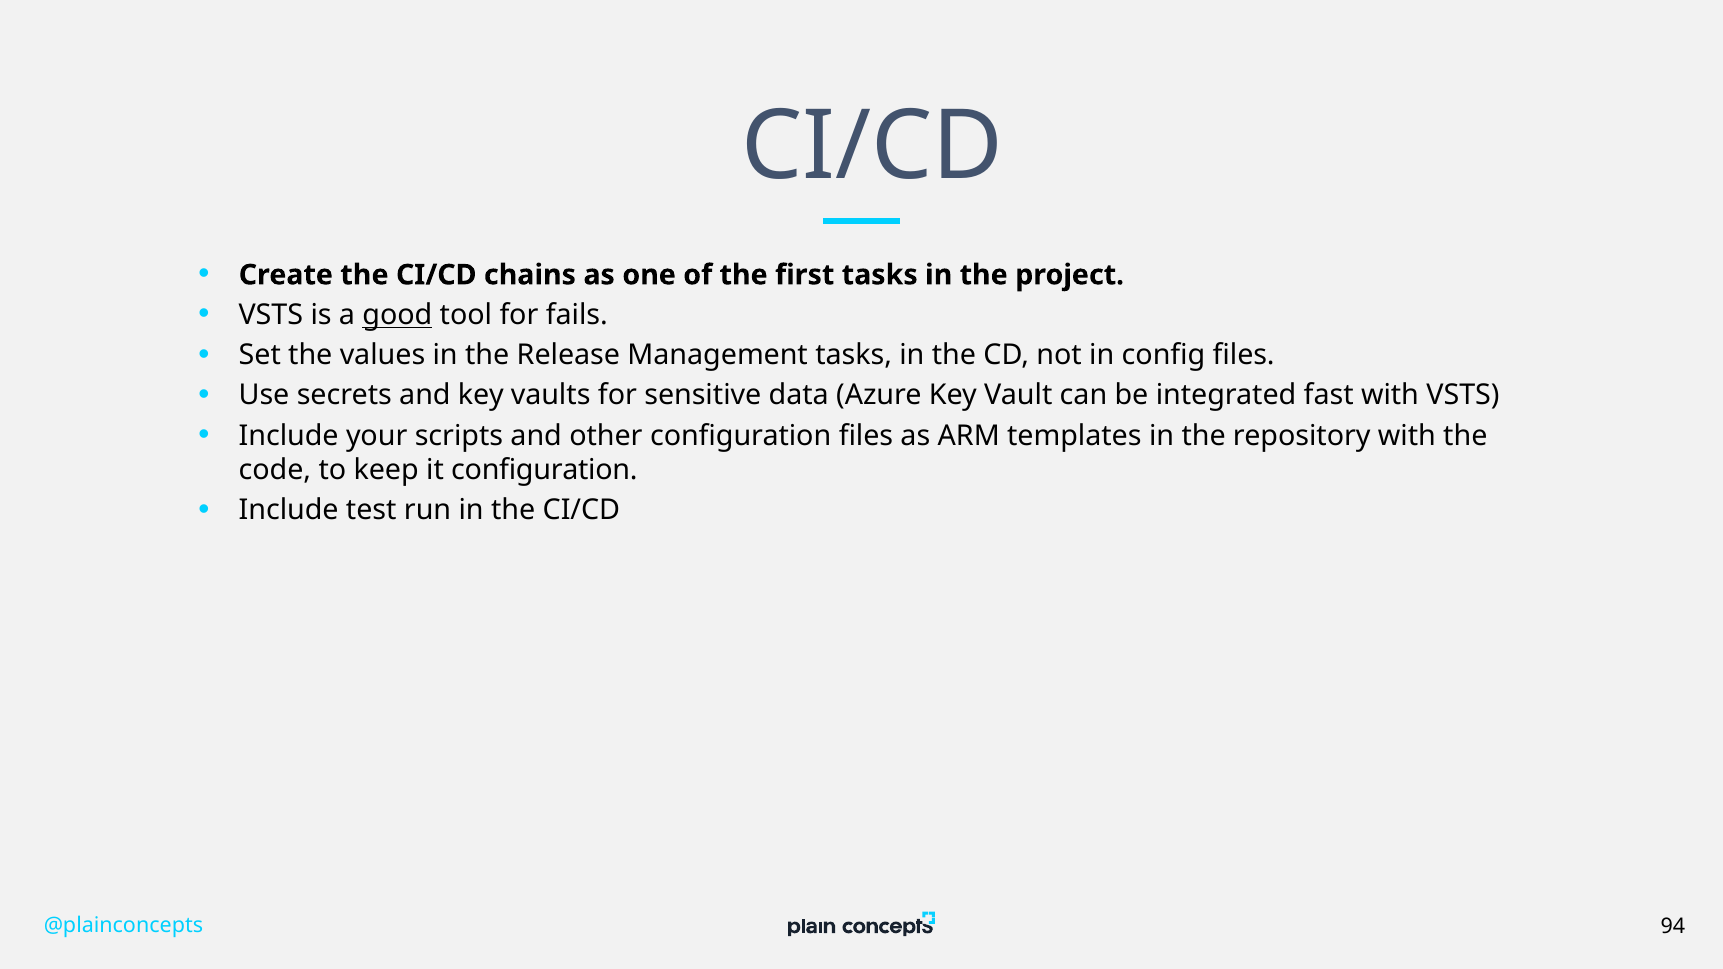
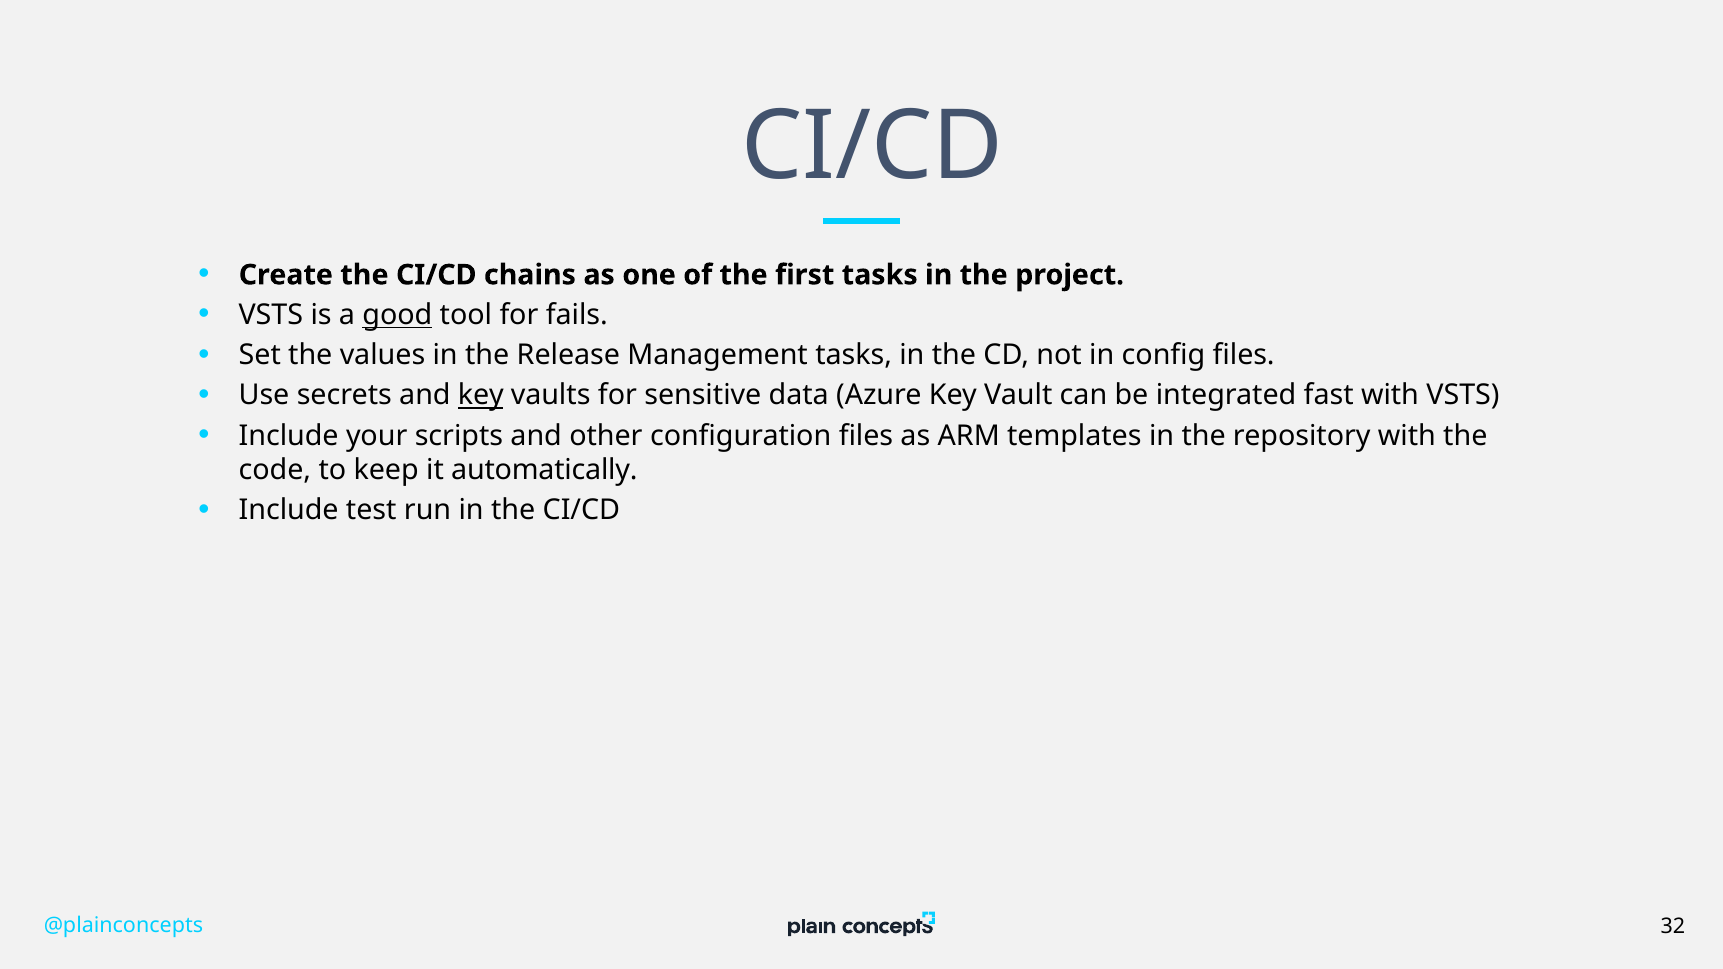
key underline: none -> present (481, 396)
it configuration: configuration -> automatically (544, 470)
94: 94 -> 32 (1673, 927)
